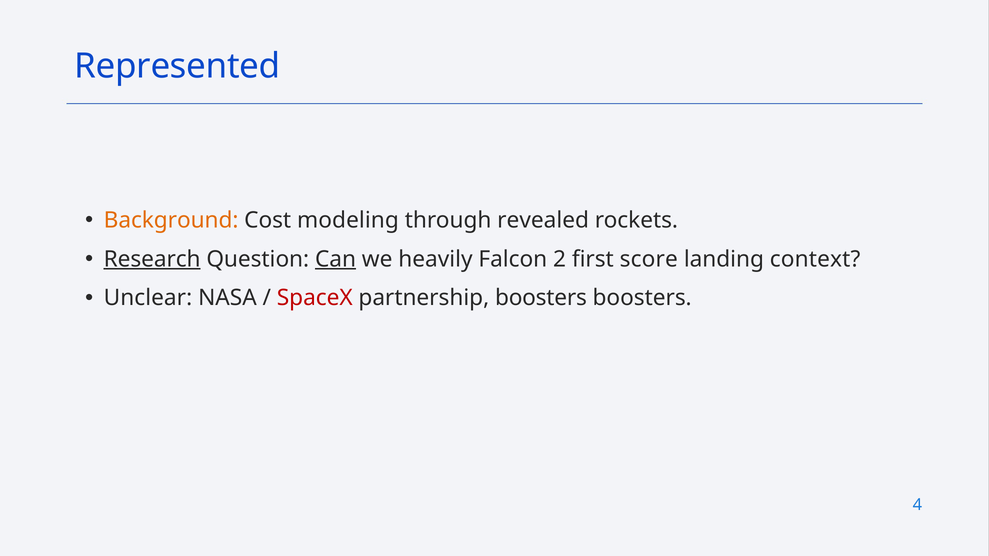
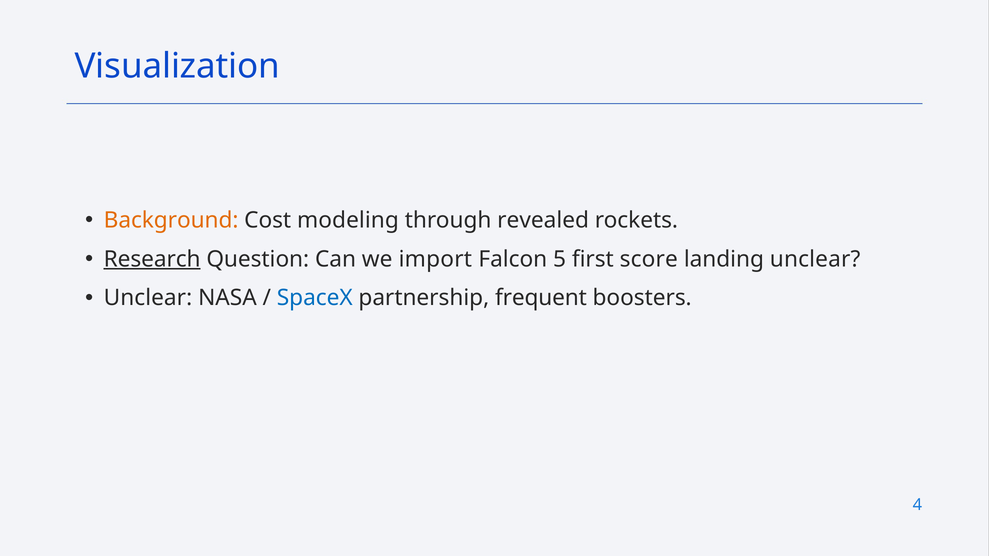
Represented: Represented -> Visualization (177, 66)
Can underline: present -> none (336, 259)
heavily: heavily -> import (435, 259)
2: 2 -> 5 (560, 259)
landing context: context -> unclear (815, 259)
SpaceX colour: red -> blue (315, 298)
partnership boosters: boosters -> frequent (541, 298)
